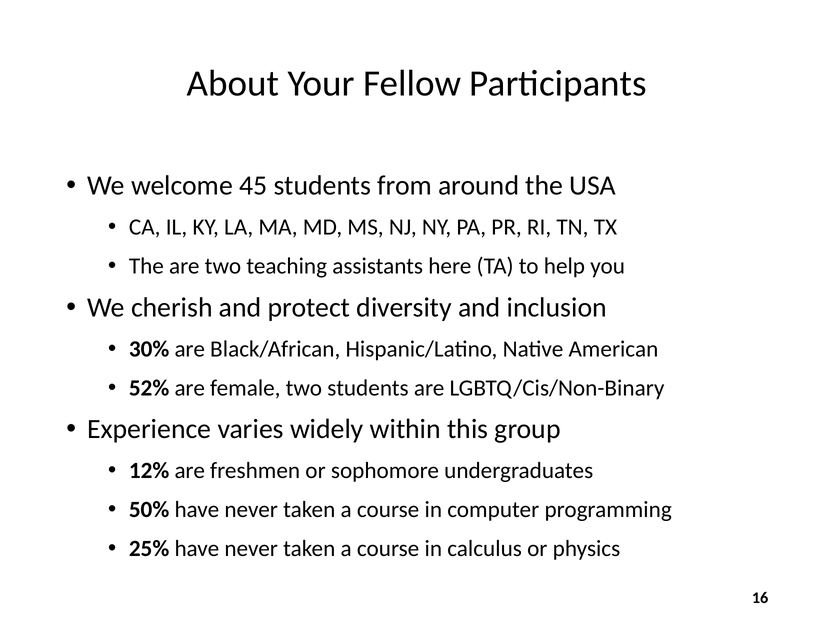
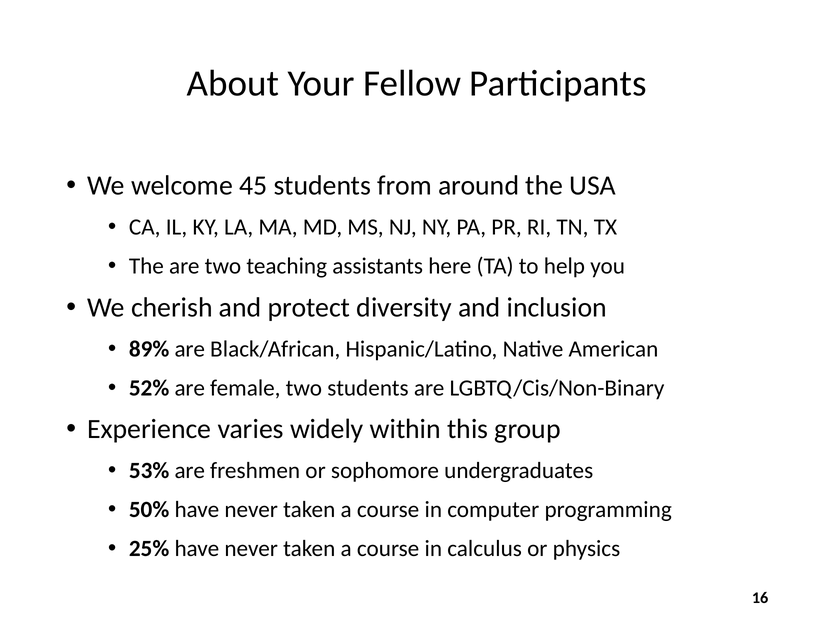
30%: 30% -> 89% (149, 349)
12%: 12% -> 53% (149, 470)
